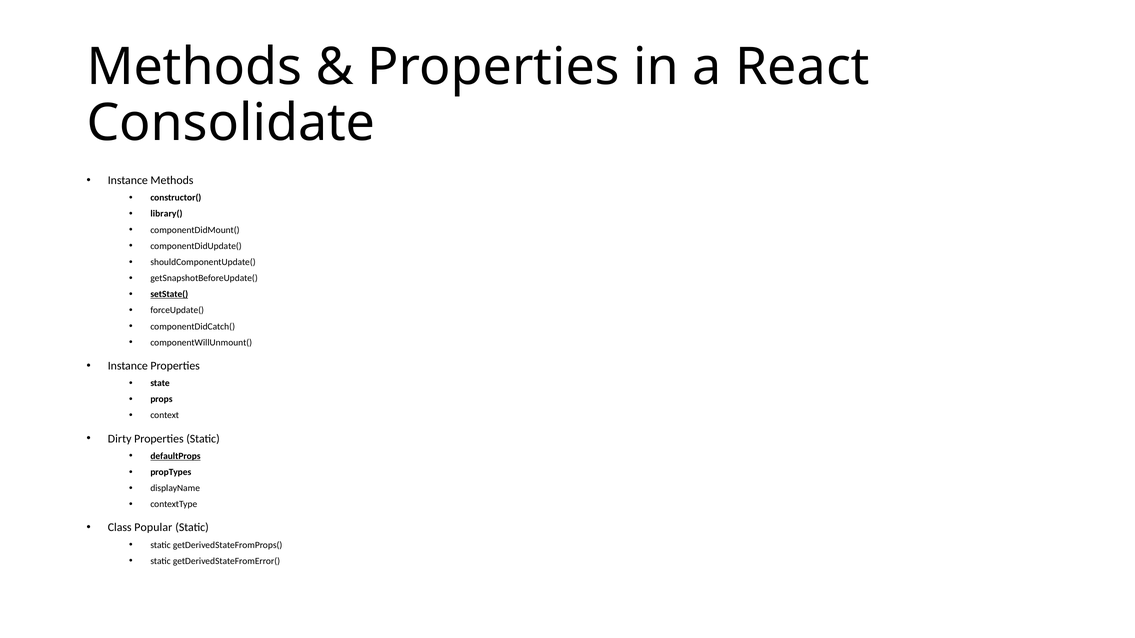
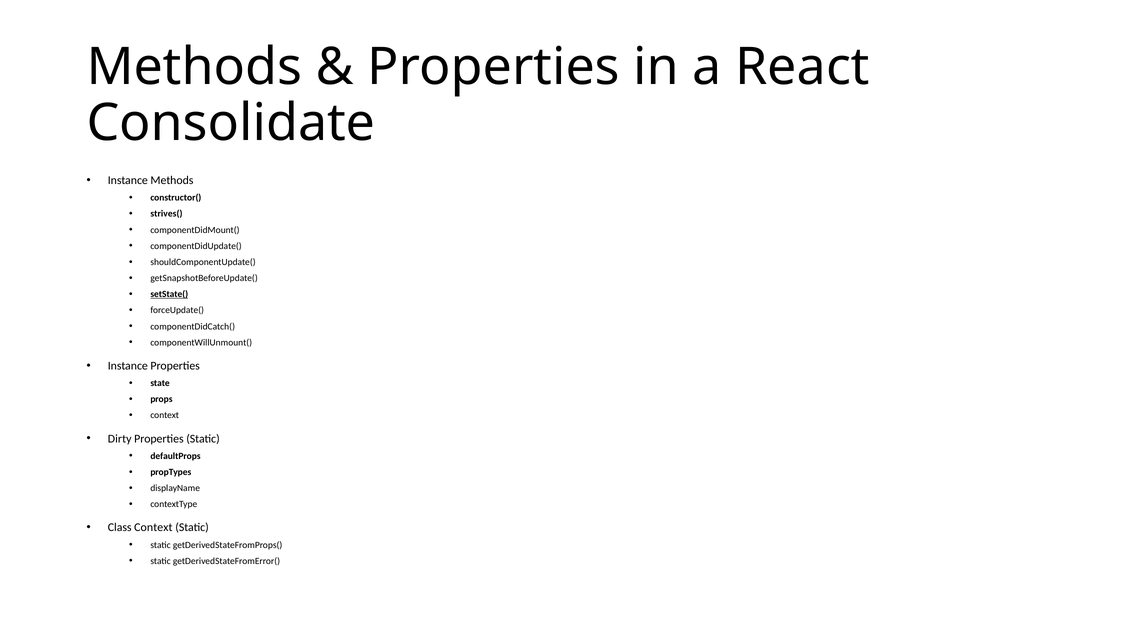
library(: library( -> strives( (166, 214)
defaultProps underline: present -> none (175, 456)
Class Popular: Popular -> Context (153, 528)
